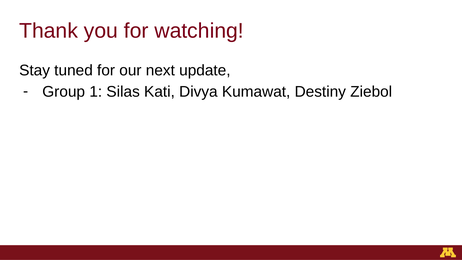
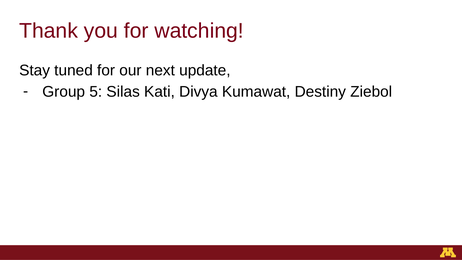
1: 1 -> 5 (96, 92)
